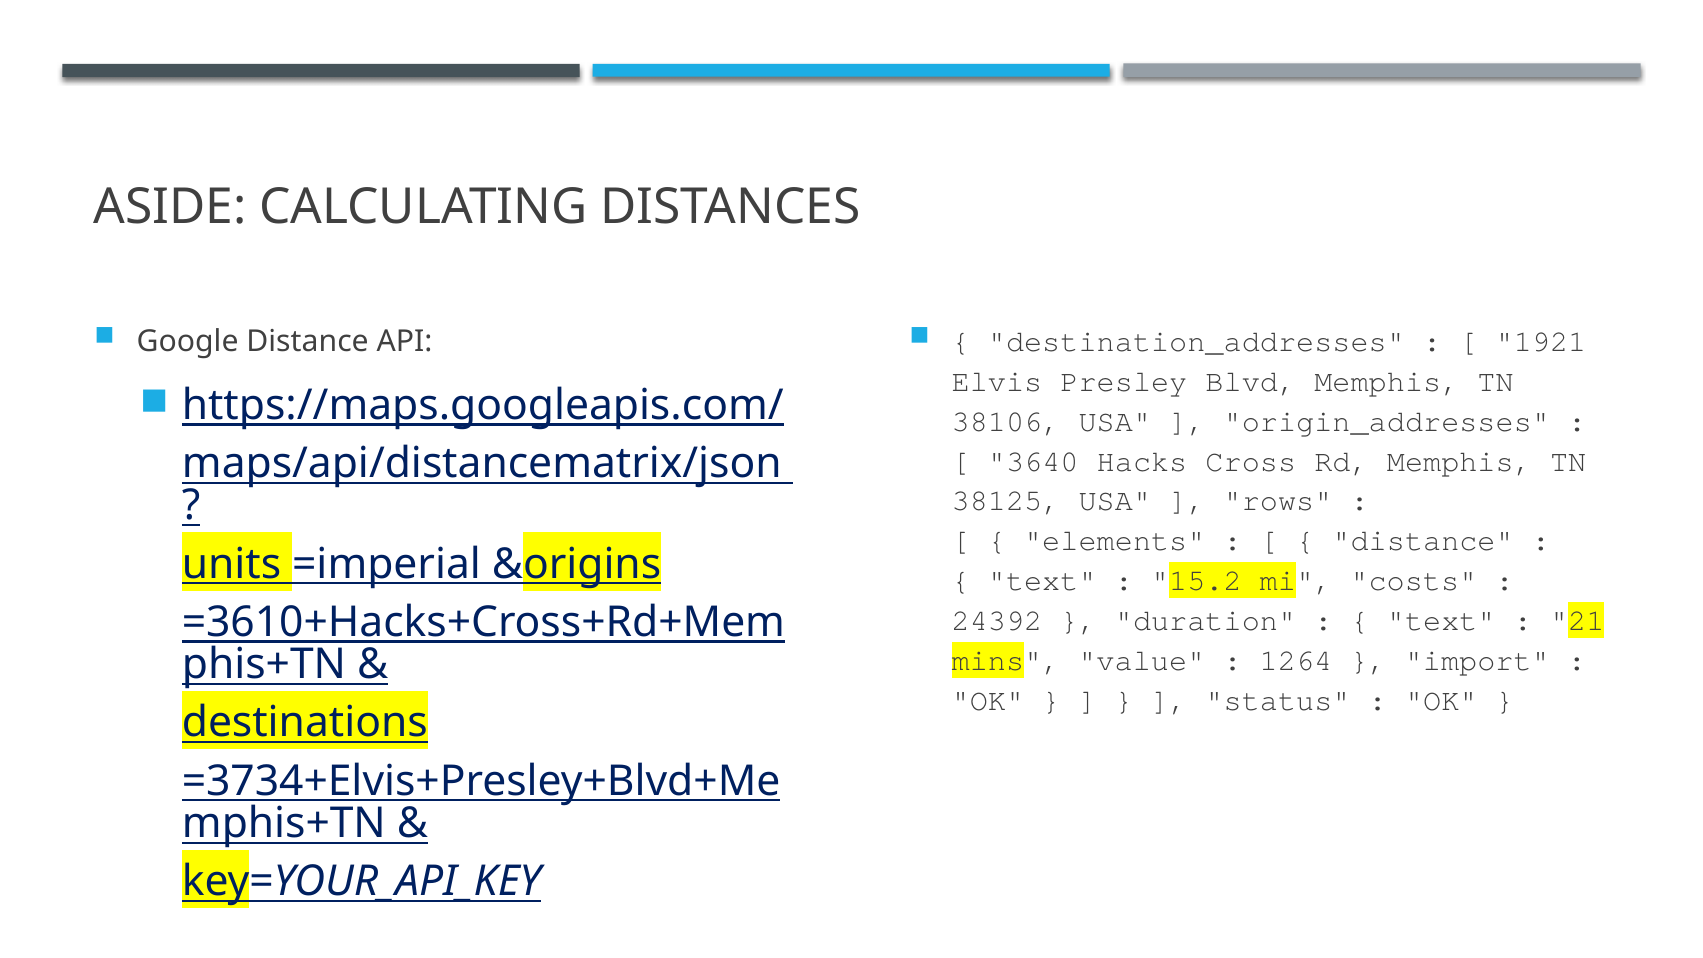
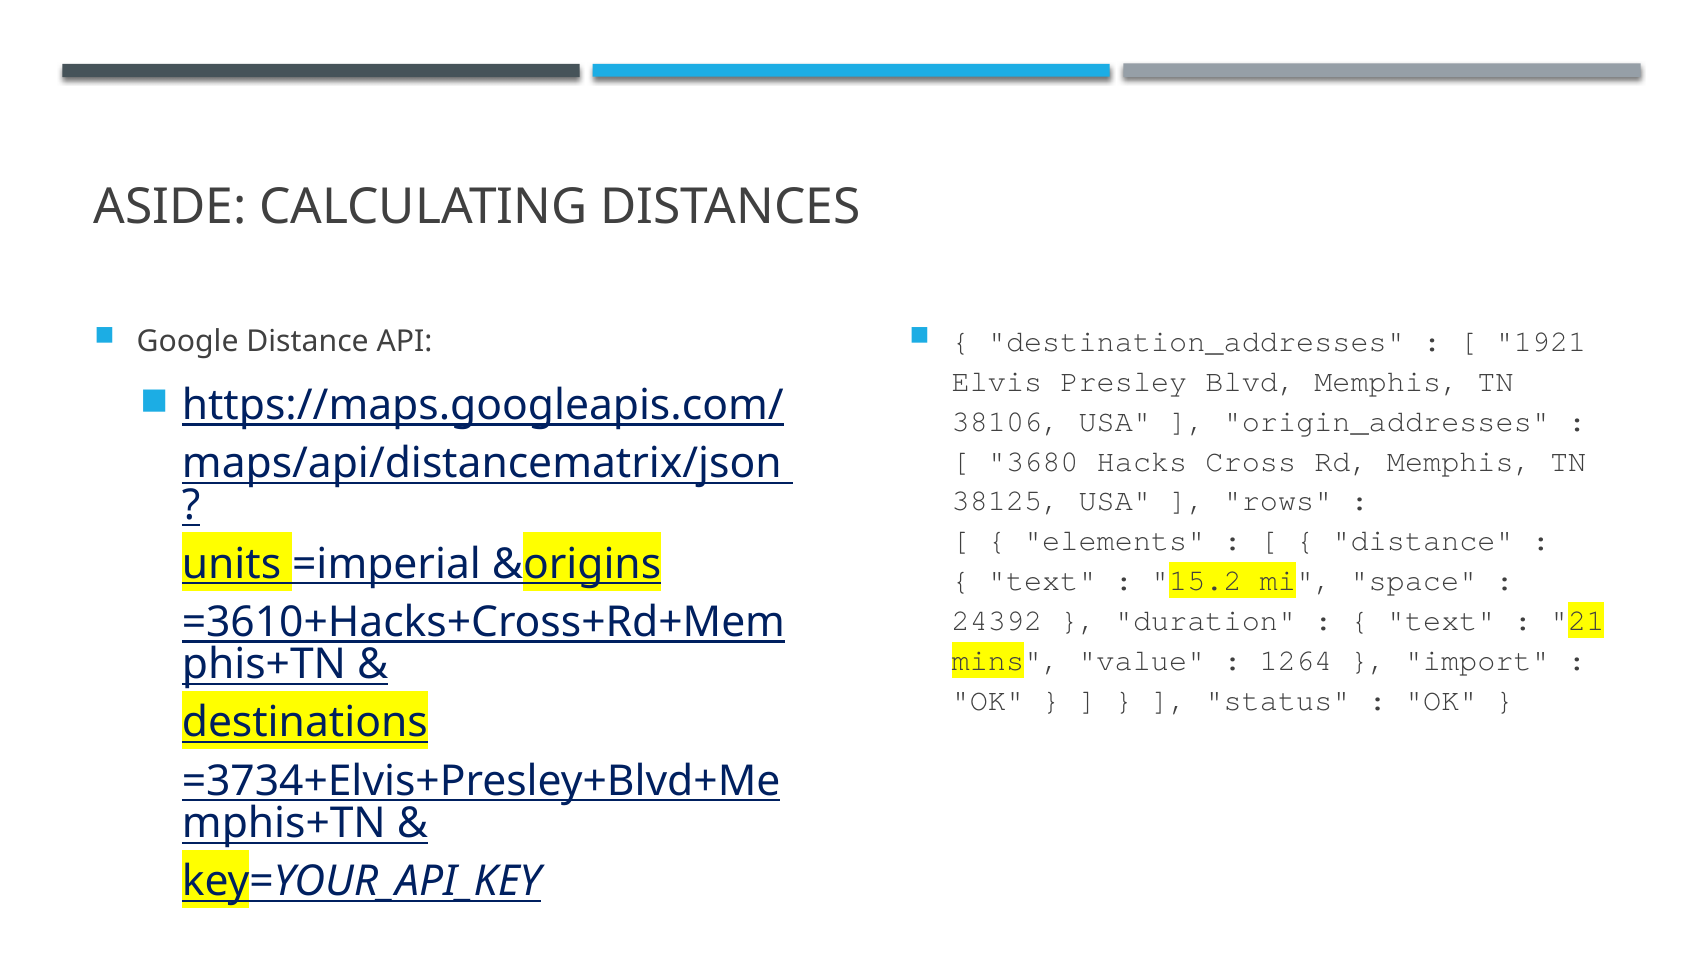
3640: 3640 -> 3680 (1033, 461)
costs: costs -> space (1414, 581)
